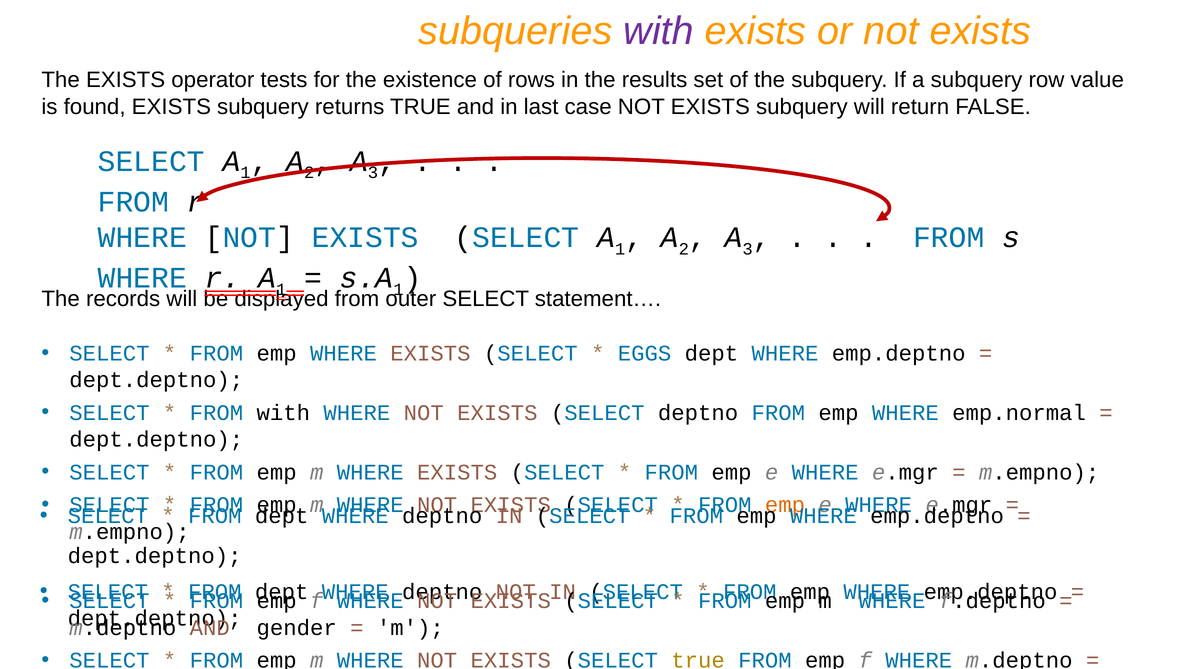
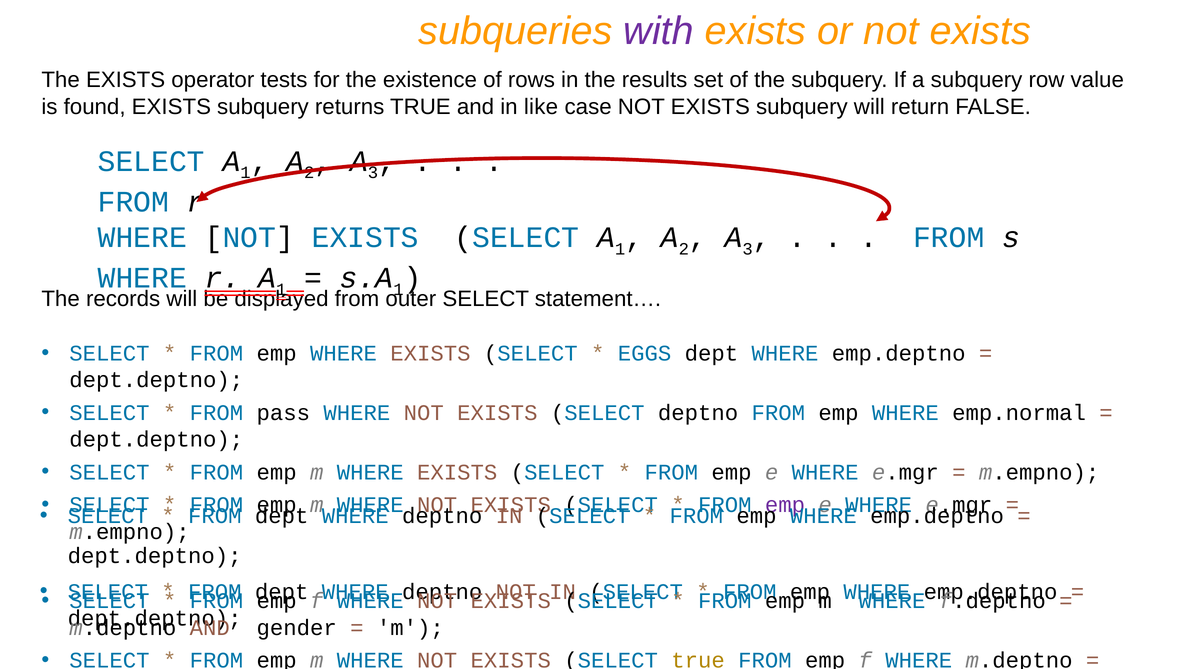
last: last -> like (541, 107)
FROM with: with -> pass (283, 413)
emp colour: orange -> purple (785, 505)
